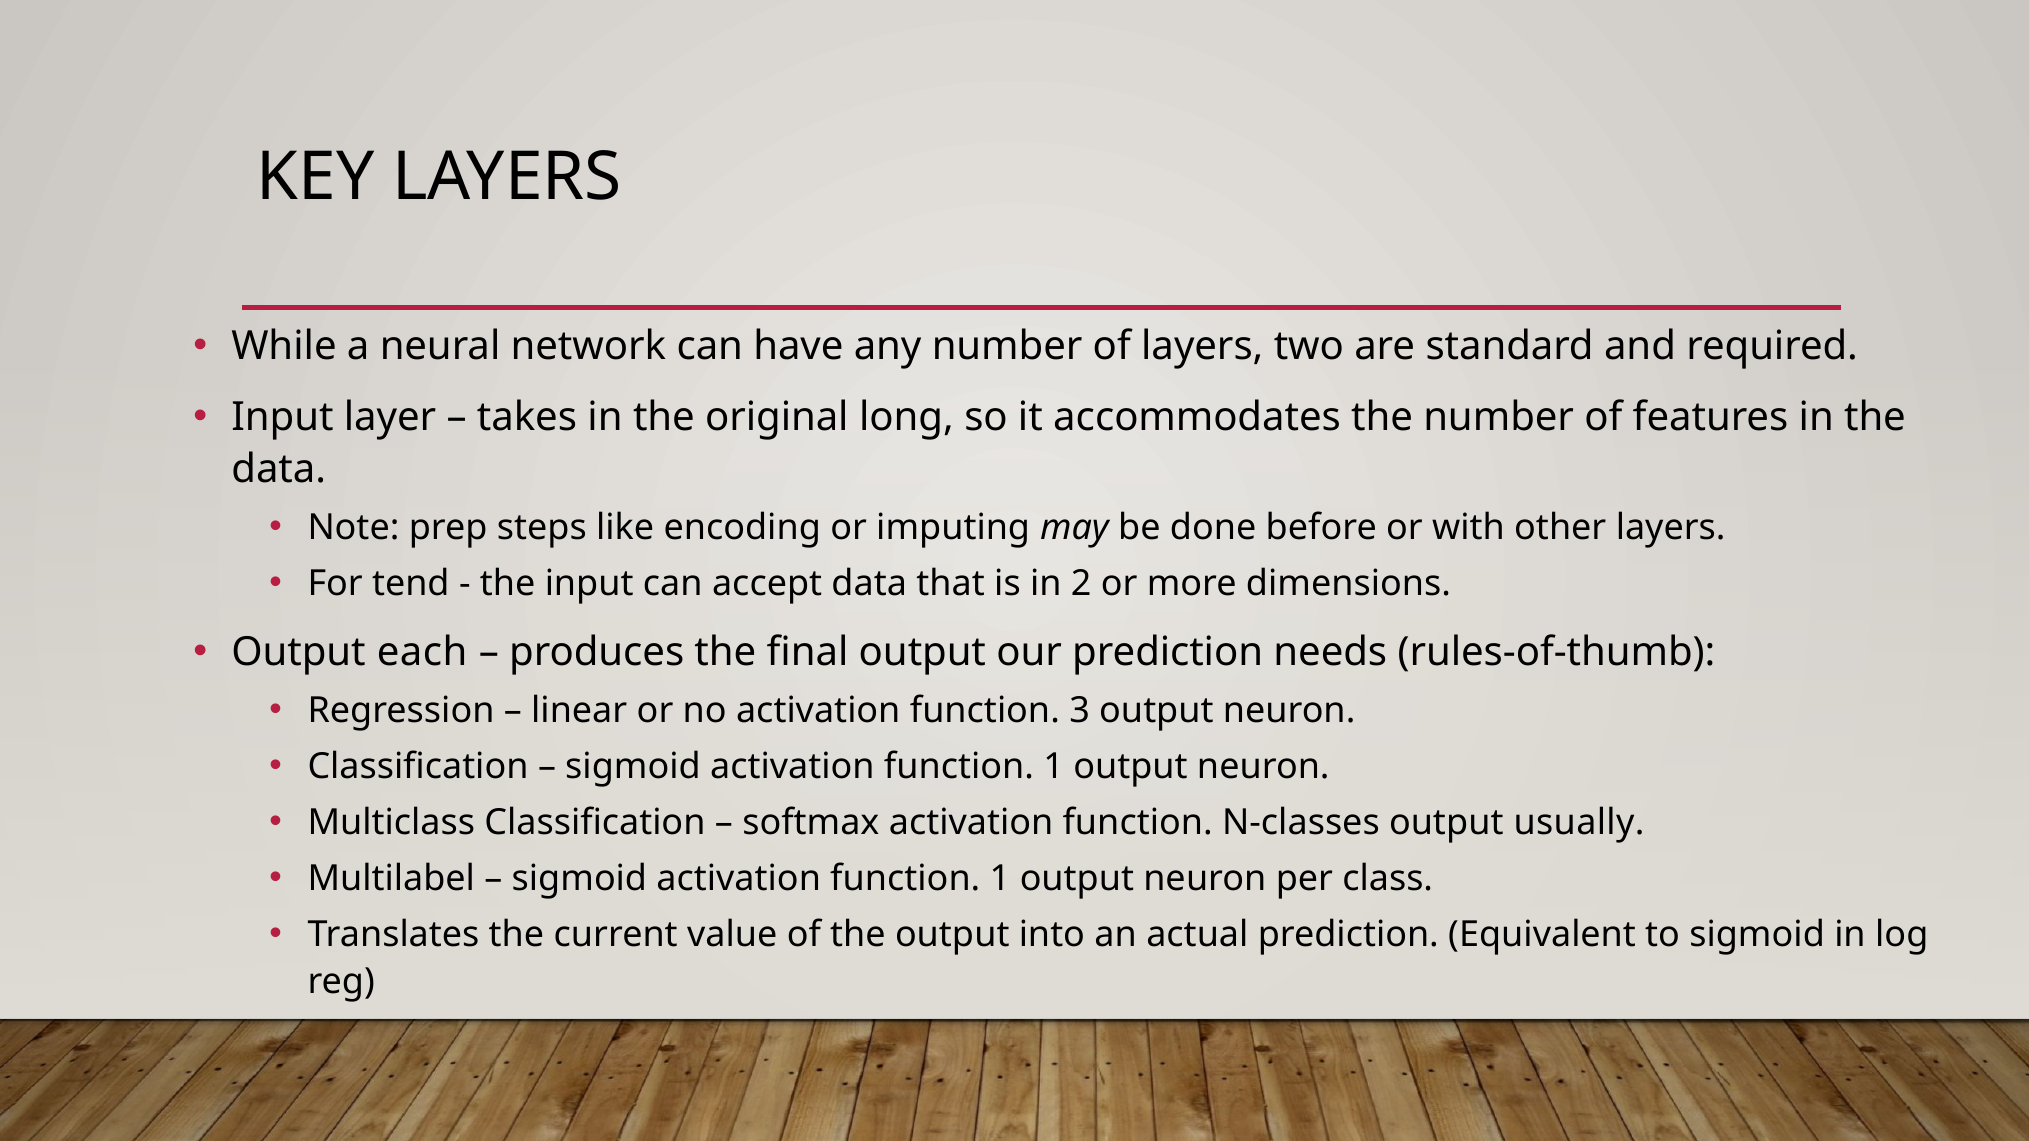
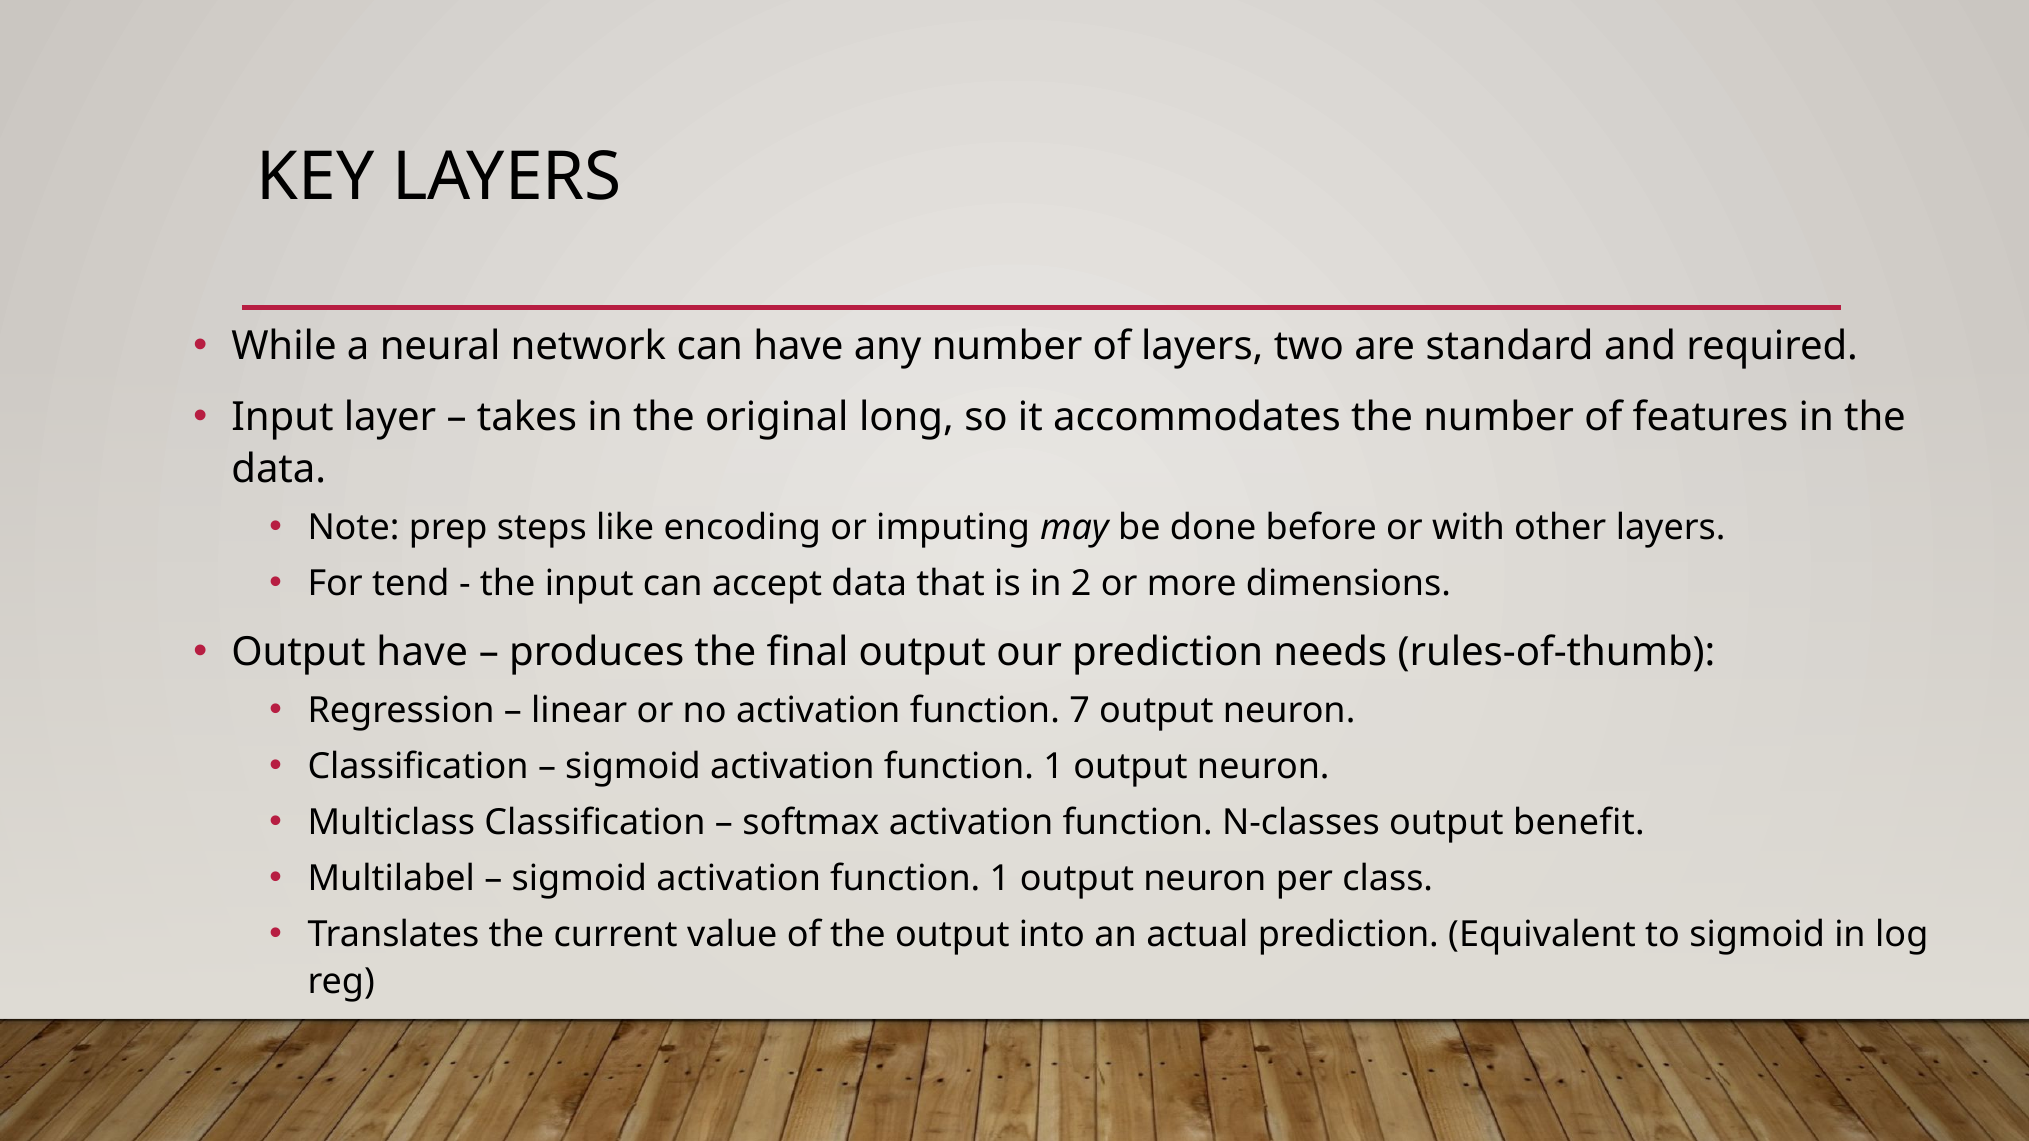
Output each: each -> have (422, 653)
3: 3 -> 7 (1080, 711)
usually: usually -> benefit (1579, 823)
